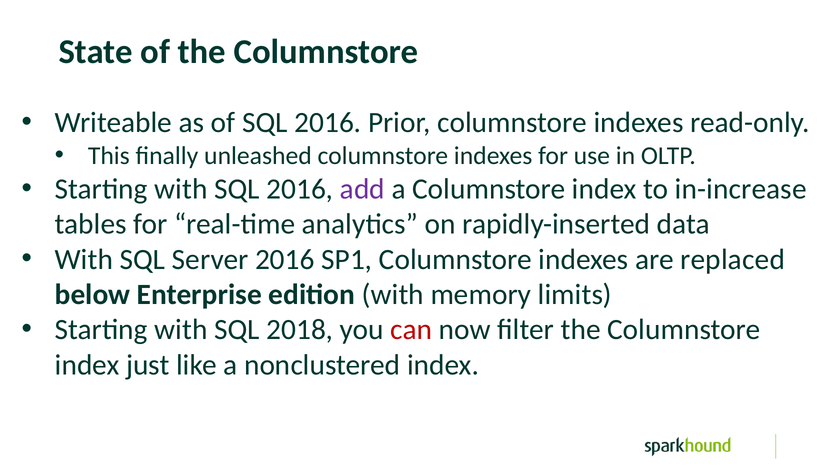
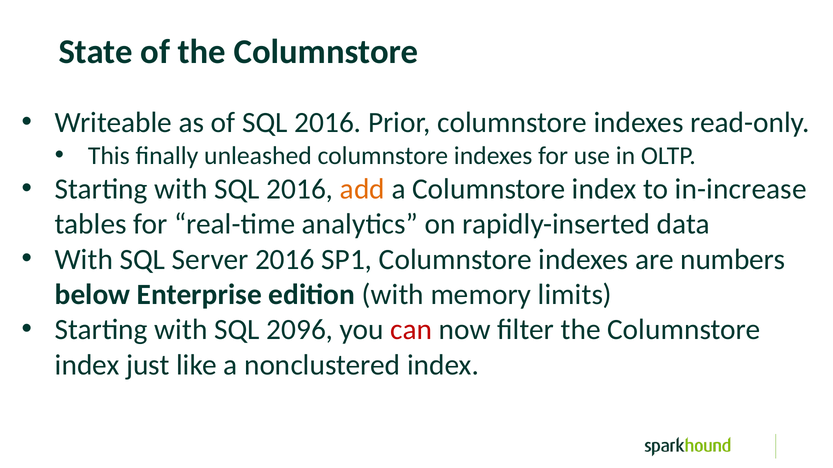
add colour: purple -> orange (362, 189)
replaced: replaced -> numbers (733, 260)
2018: 2018 -> 2096 (300, 330)
